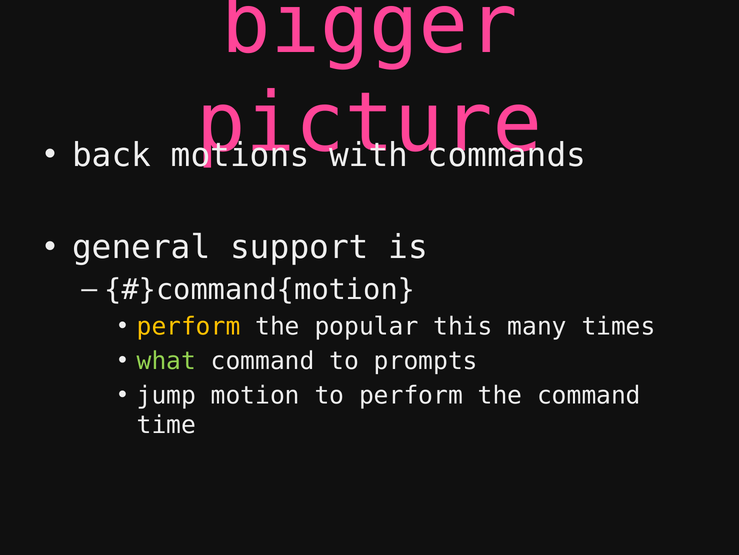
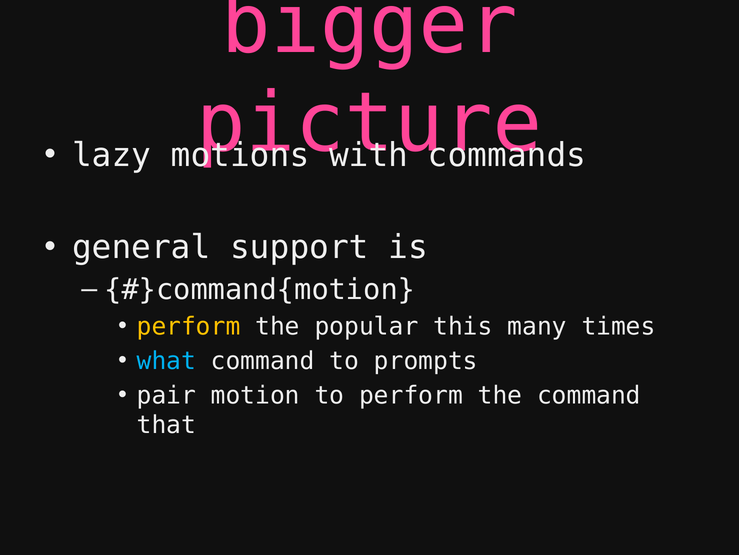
back: back -> lazy (112, 155)
what colour: light green -> light blue (166, 361)
jump: jump -> pair (166, 395)
time: time -> that (166, 425)
